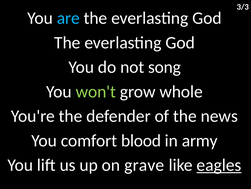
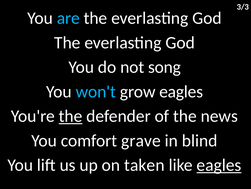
won't colour: light green -> light blue (96, 91)
grow whole: whole -> eagles (181, 91)
the underline: none -> present (71, 116)
blood: blood -> grave (141, 140)
army: army -> blind (200, 140)
grave: grave -> taken (144, 165)
